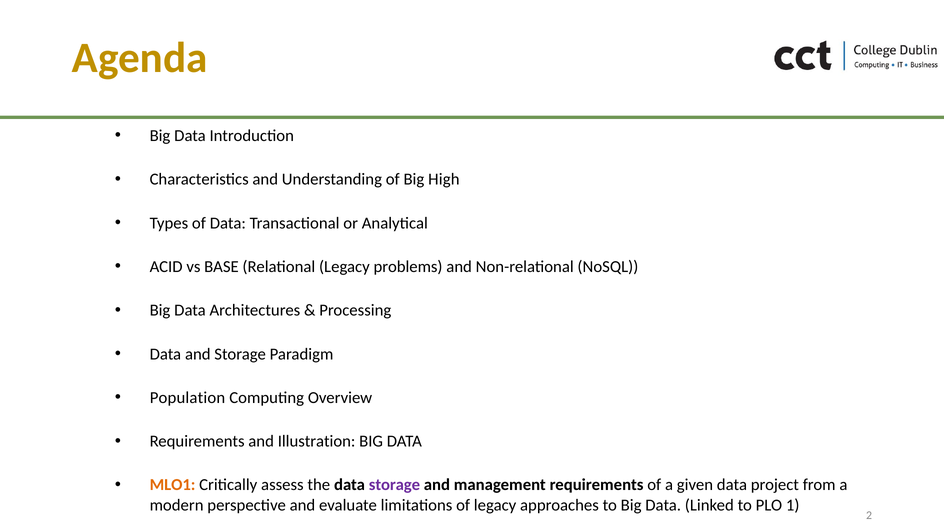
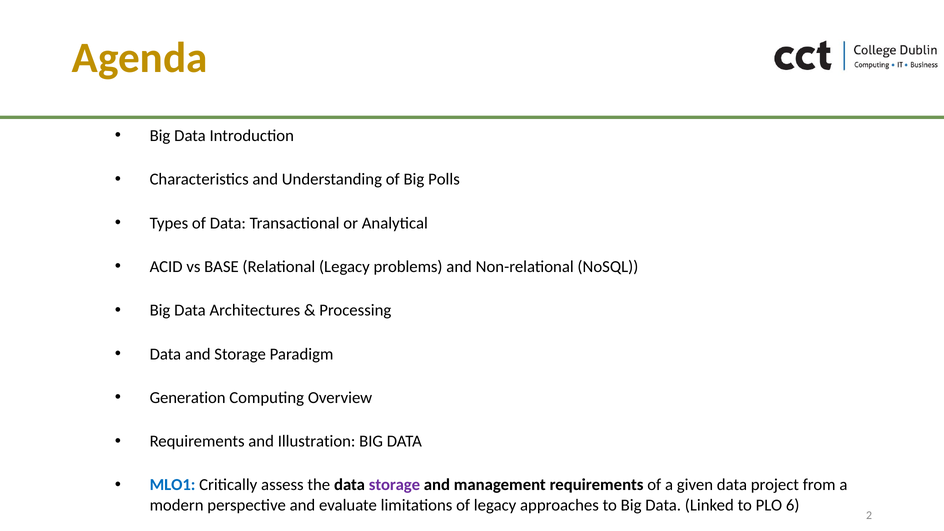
High: High -> Polls (444, 179)
Population: Population -> Generation (188, 398)
MLO1 colour: orange -> blue (173, 485)
1: 1 -> 6 (793, 505)
